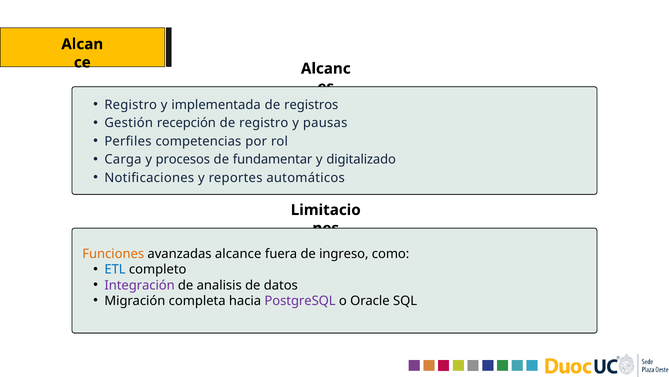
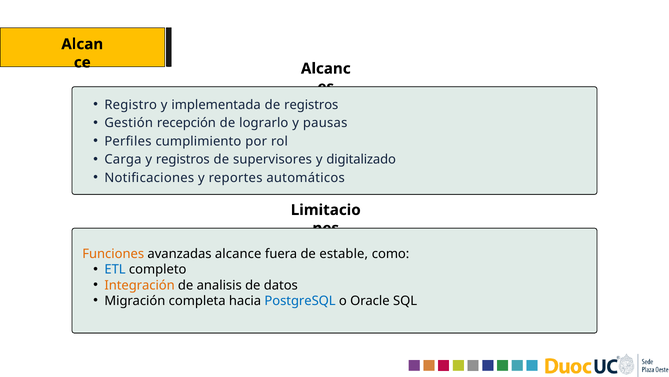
de registro: registro -> lograrlo (264, 123)
competencias: competencias -> cumplimiento (198, 141)
y procesos: procesos -> registros (183, 159)
fundamentar: fundamentar -> supervisores (272, 159)
ingreso: ingreso -> estable (344, 253)
Integración colour: purple -> orange (140, 285)
PostgreSQL colour: purple -> blue (300, 300)
